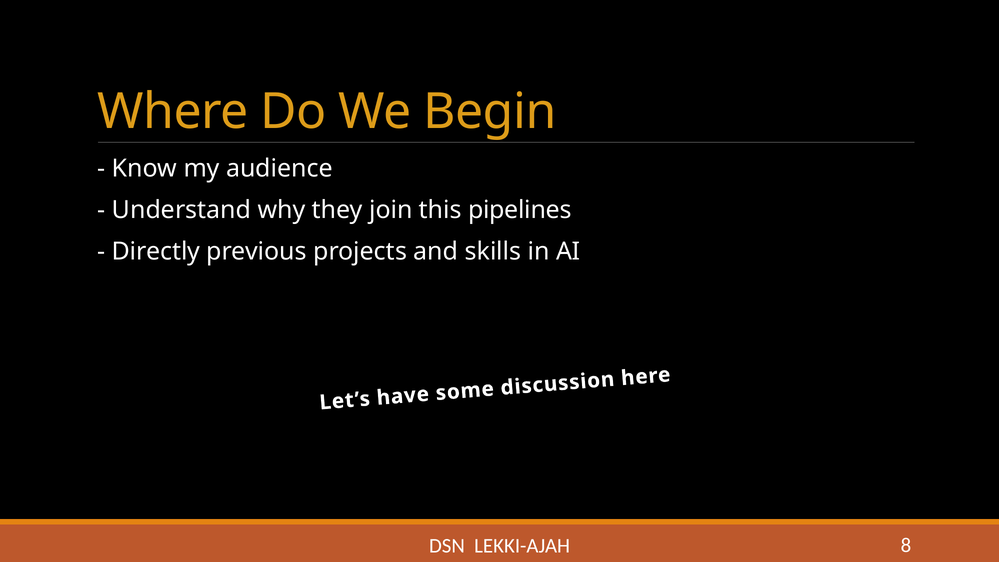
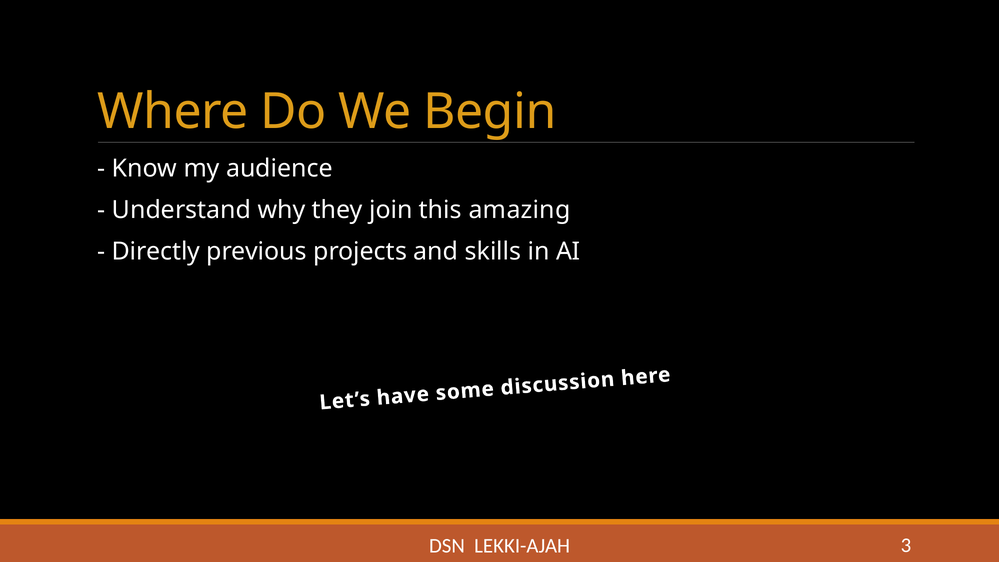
pipelines: pipelines -> amazing (520, 210)
8: 8 -> 3 (906, 545)
